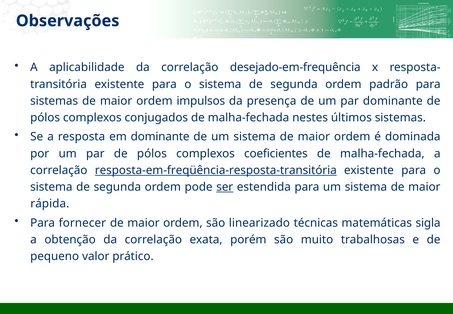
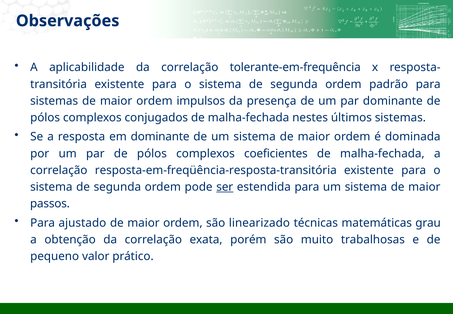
desejado-em-frequência: desejado-em-frequência -> tolerante-em-frequência (295, 67)
resposta-em-freqüência-resposta-transitória underline: present -> none (216, 170)
rápida: rápida -> passos (50, 204)
fornecer: fornecer -> ajustado (82, 223)
sigla: sigla -> grau (428, 223)
